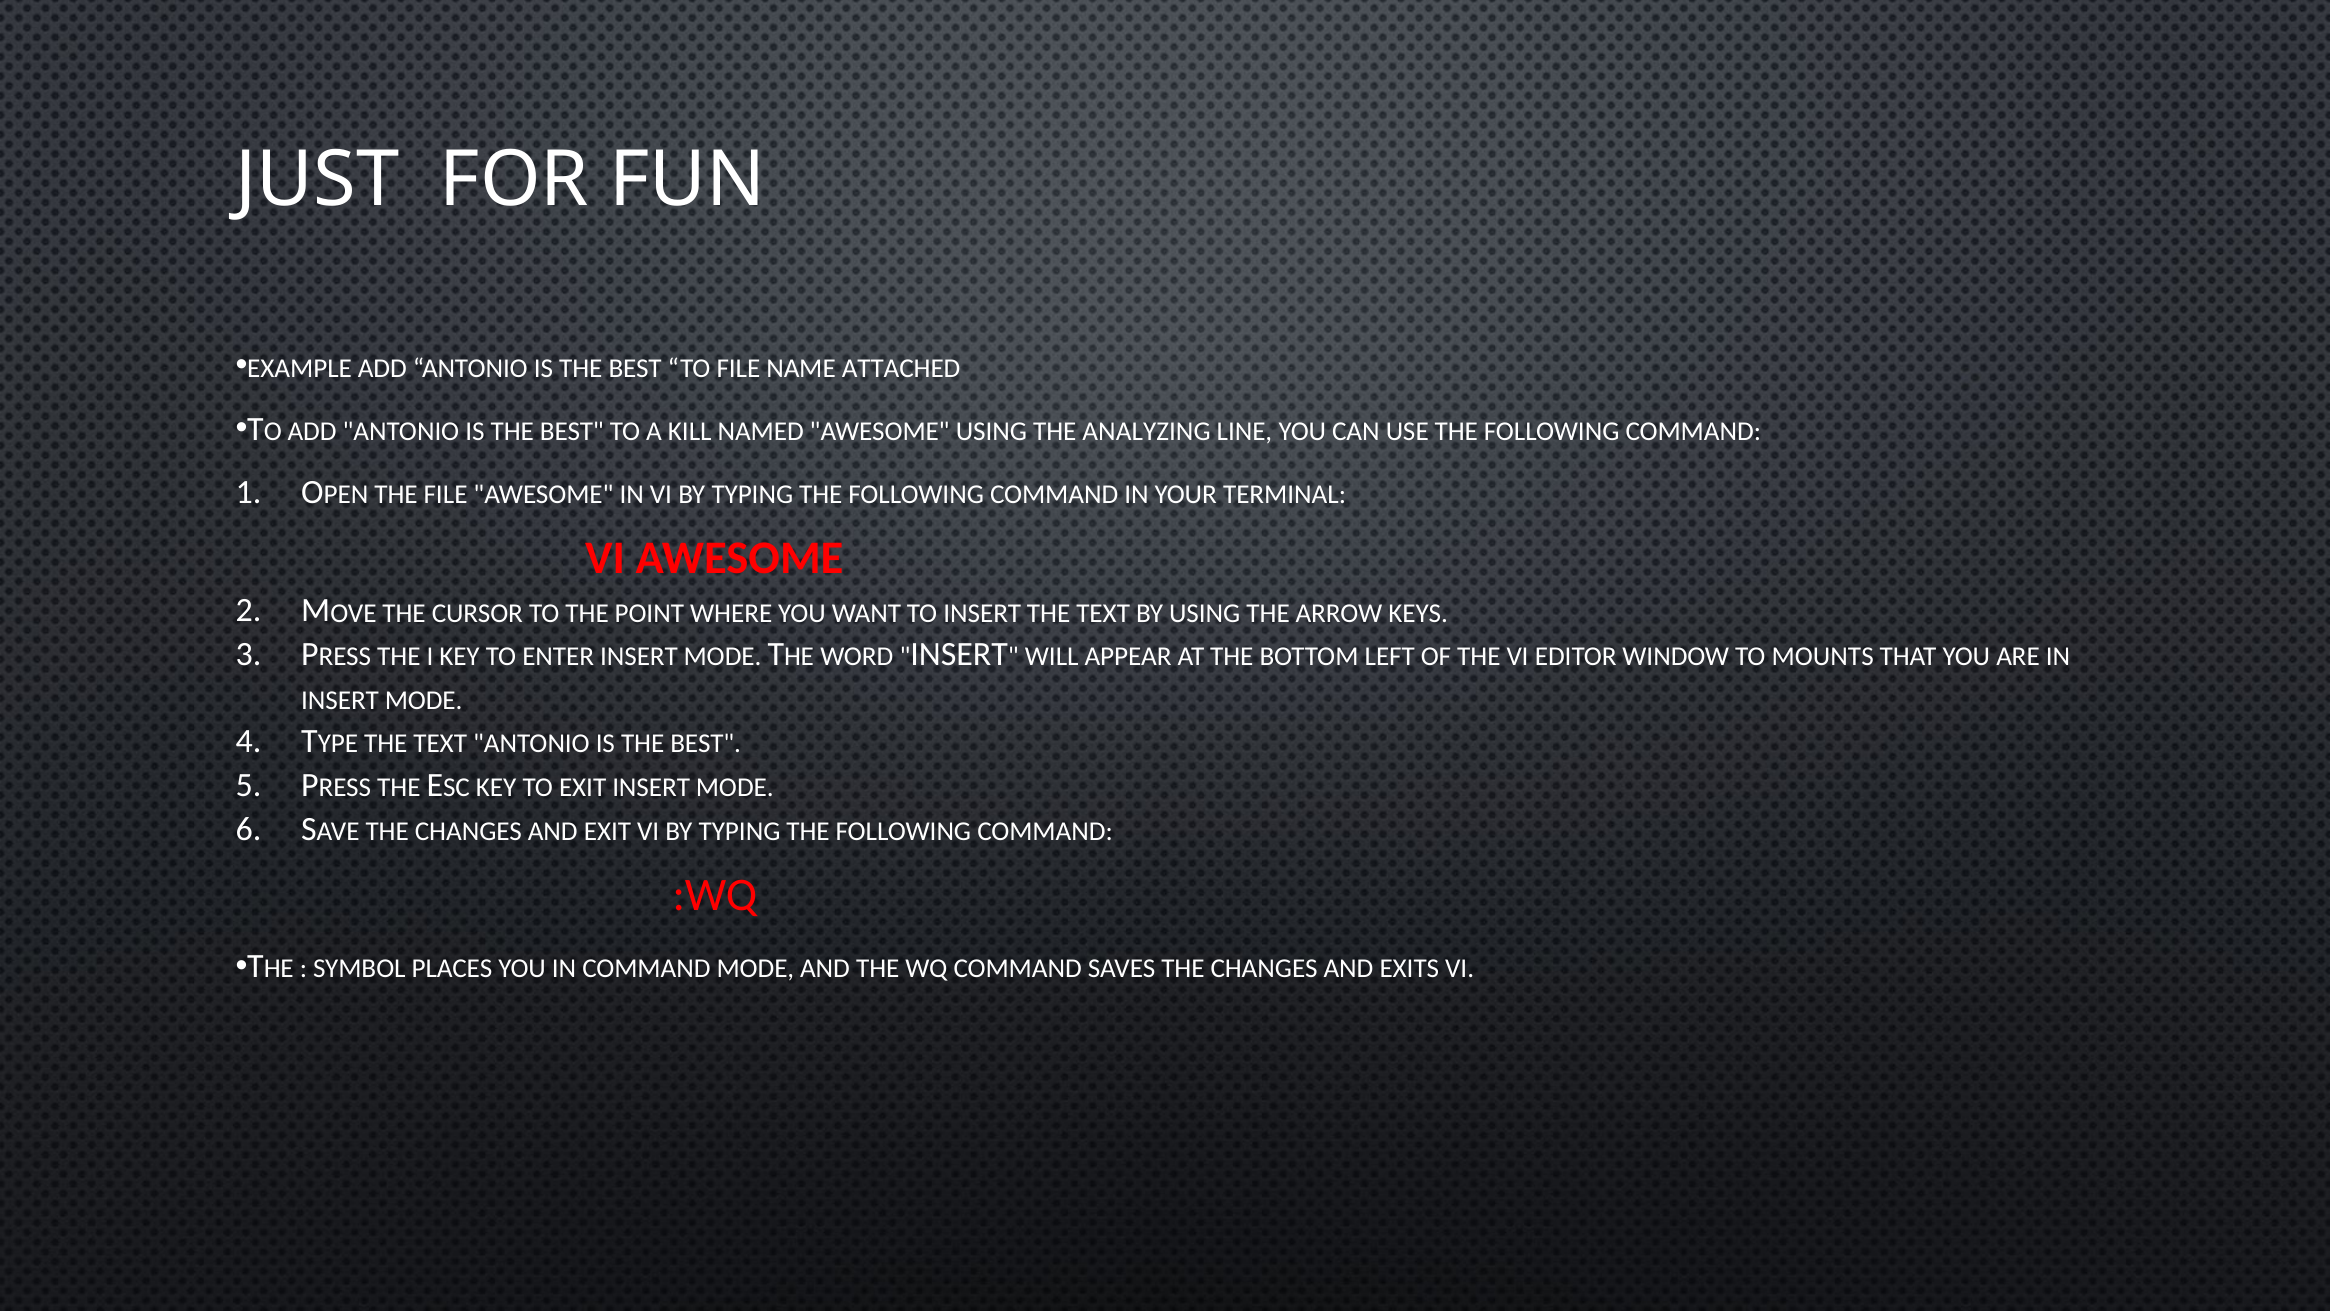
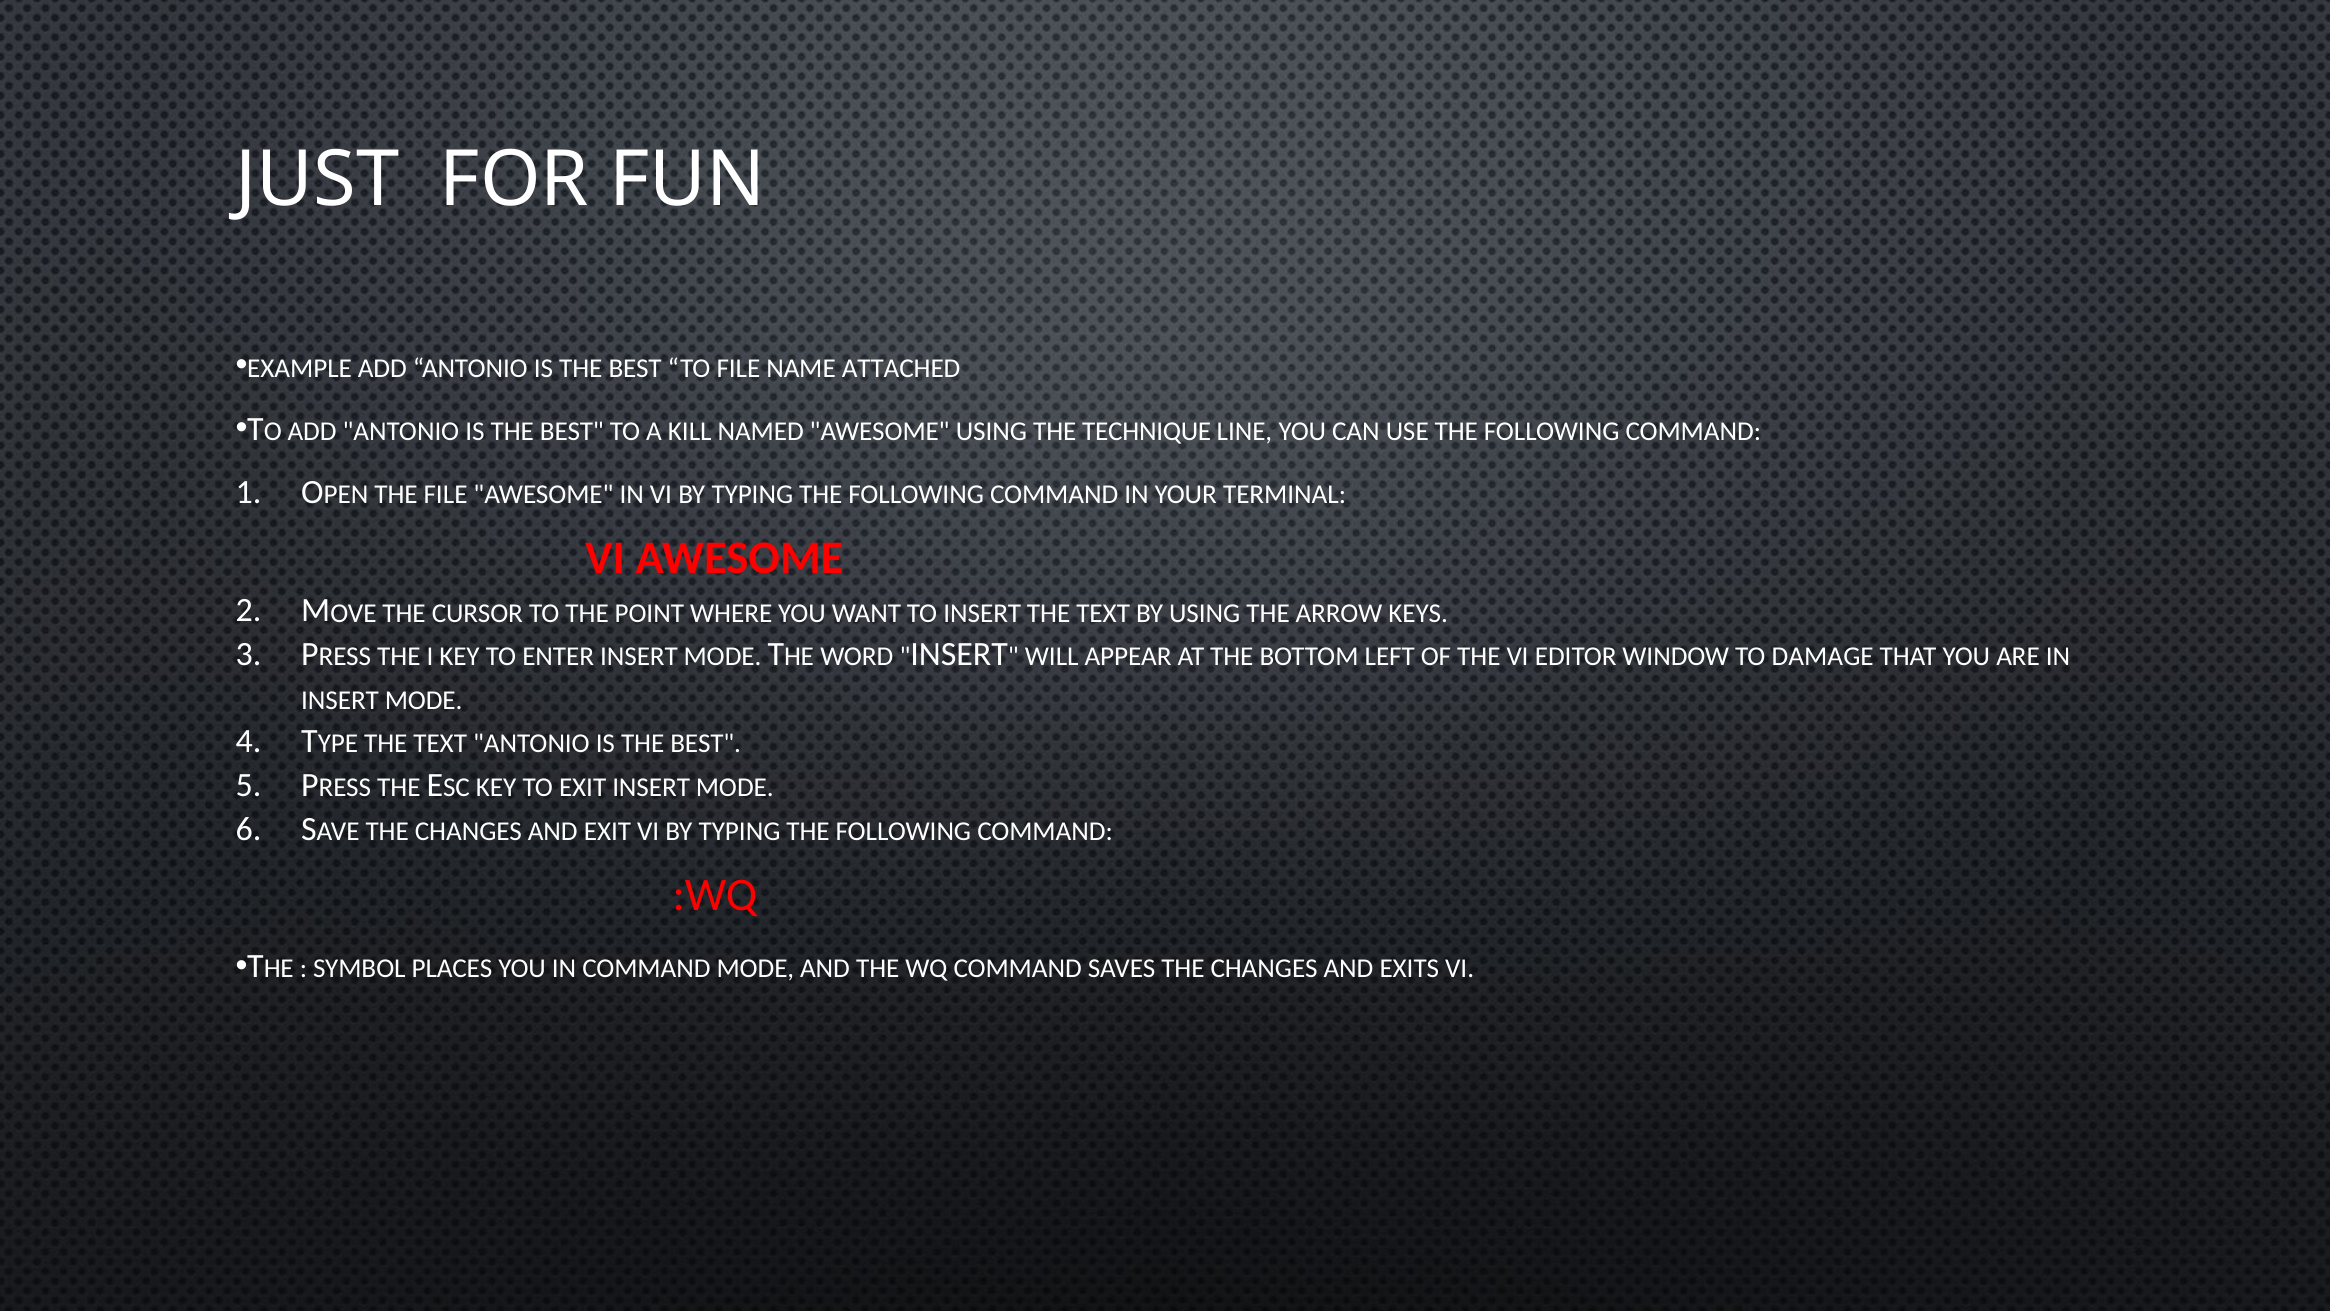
ANALYZING: ANALYZING -> TECHNIQUE (1147, 432)
MOUNTS: MOUNTS -> DAMAGE (1823, 657)
